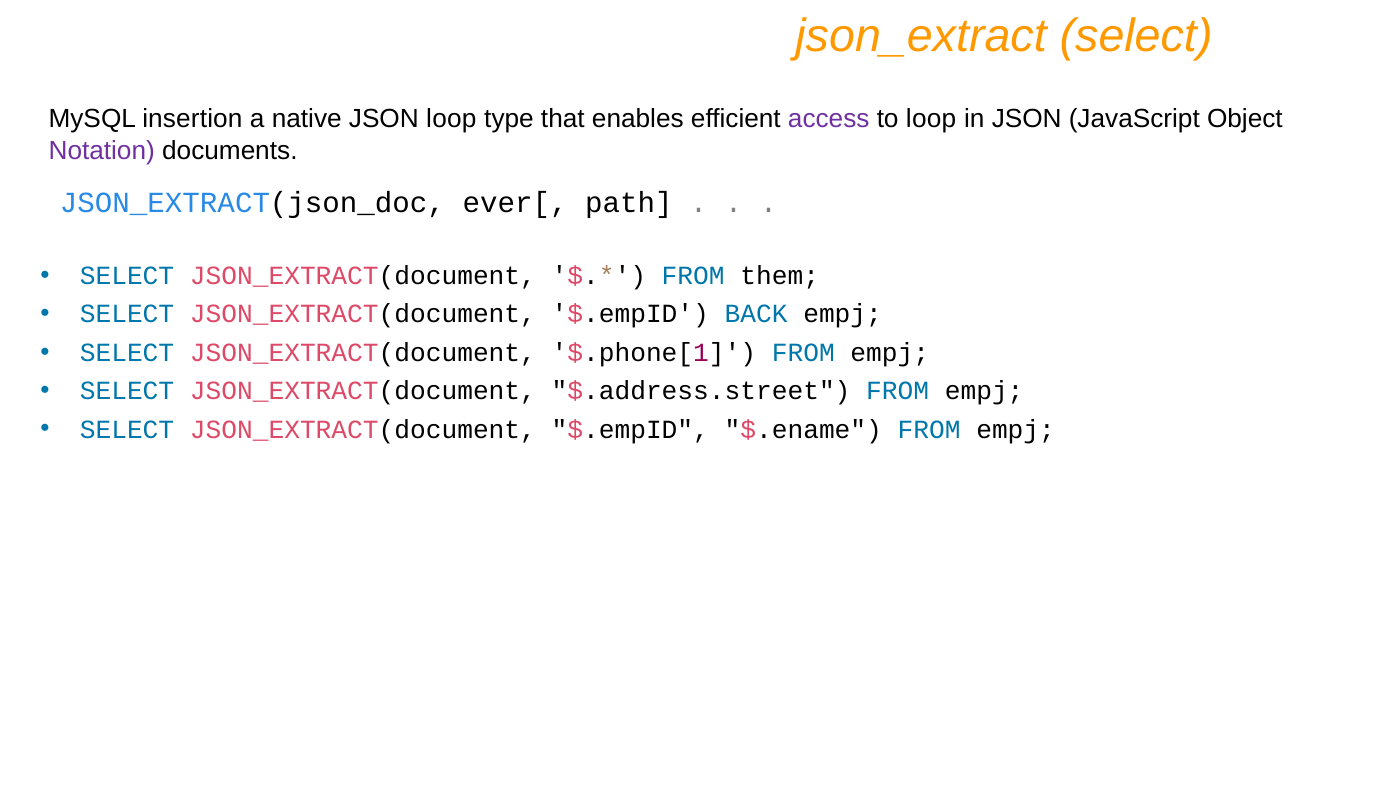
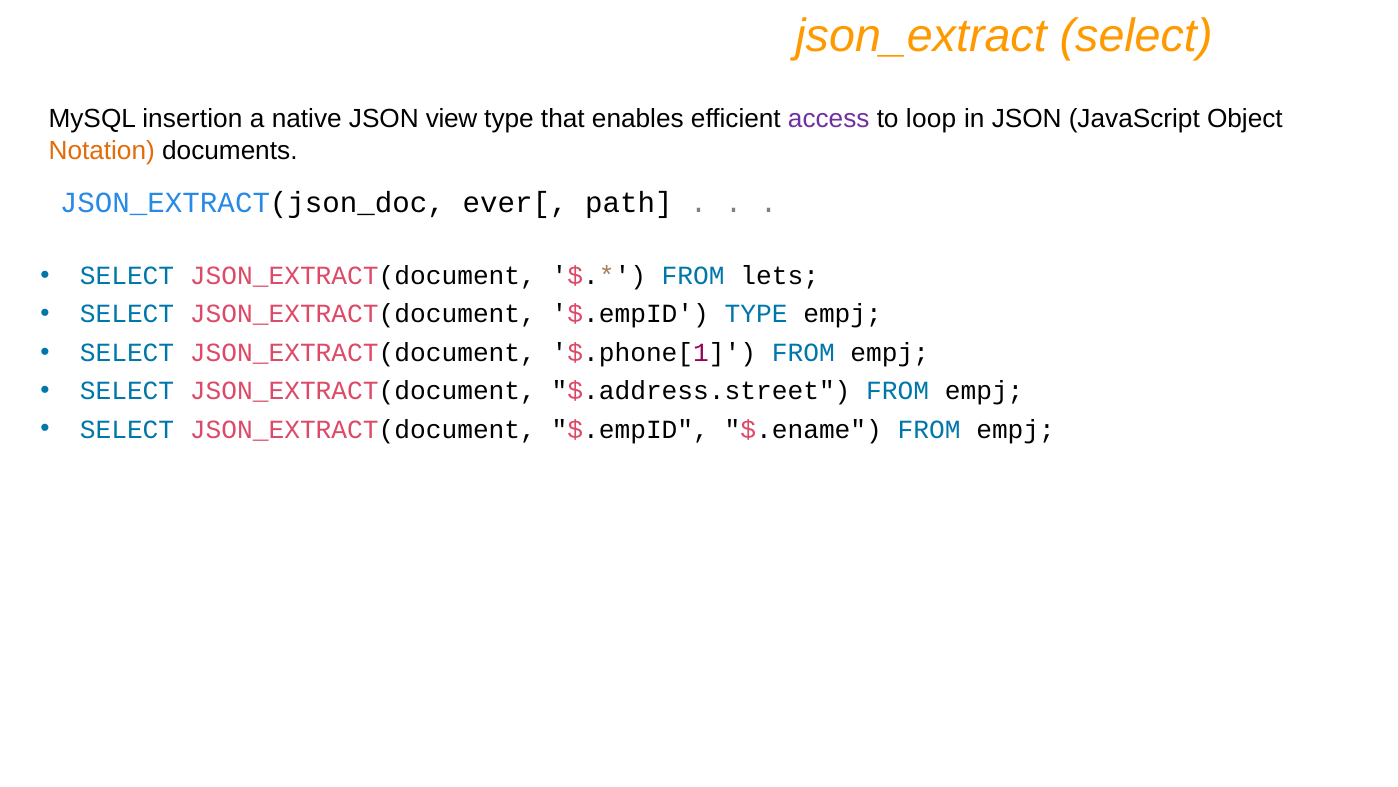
JSON loop: loop -> view (452, 119)
Notation colour: purple -> orange (102, 150)
them: them -> lets (780, 276)
$.empID BACK: BACK -> TYPE (756, 314)
